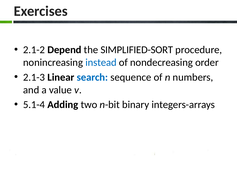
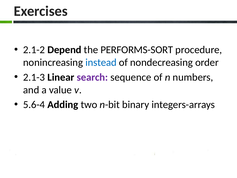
SIMPLIFIED-SORT: SIMPLIFIED-SORT -> PERFORMS-SORT (137, 50)
search colour: blue -> purple (92, 77)
5.1-4: 5.1-4 -> 5.6-4 (34, 105)
